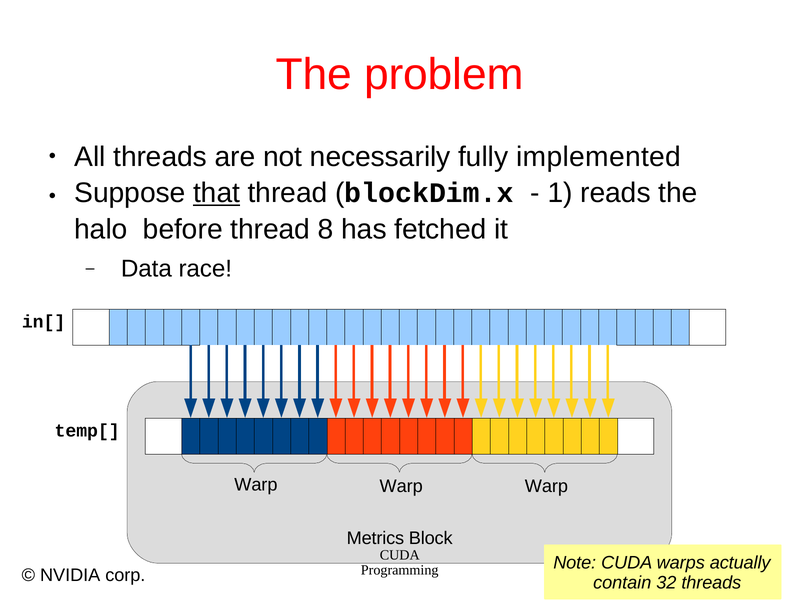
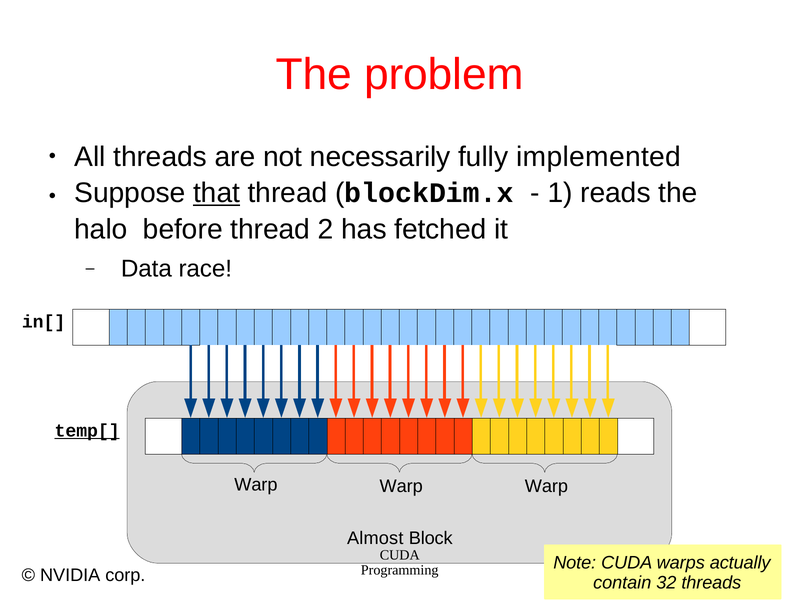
8: 8 -> 2 (326, 229)
temp[ underline: none -> present (87, 430)
Metrics: Metrics -> Almost (375, 538)
